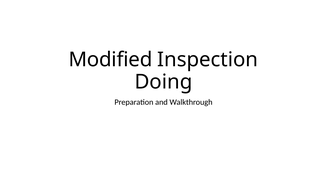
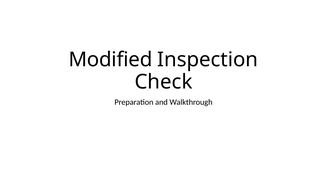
Doing: Doing -> Check (163, 82)
